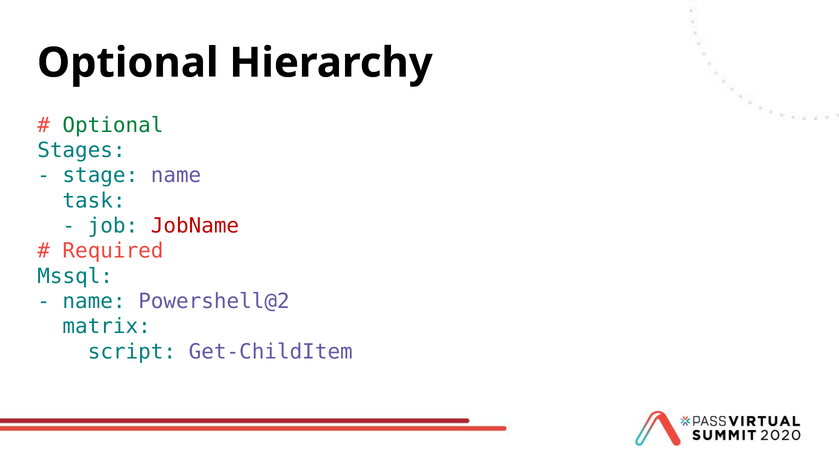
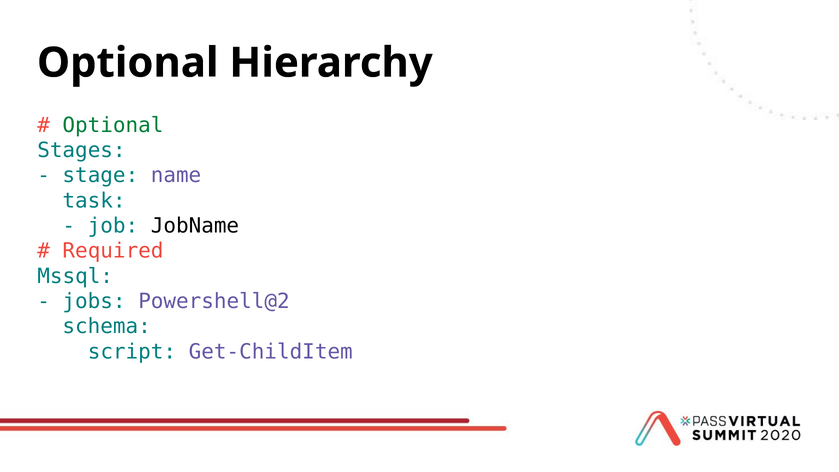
JobName colour: red -> black (195, 226)
name: name -> jobs (94, 301)
matrix: matrix -> schema (107, 326)
